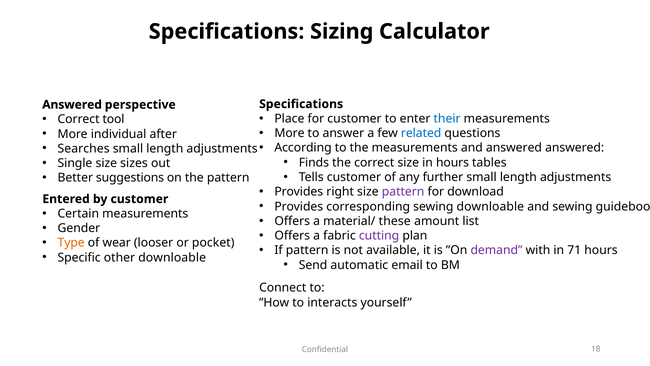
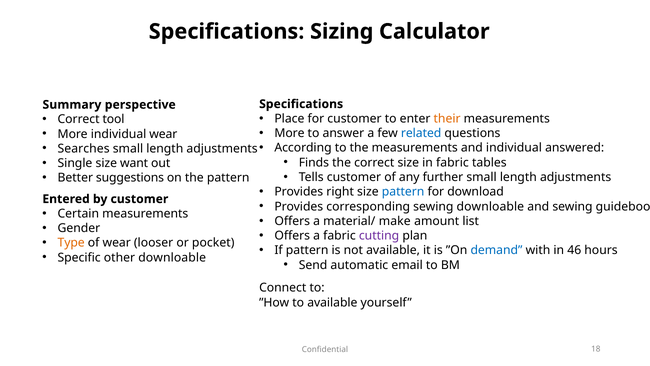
Answered: Answered -> Summary (72, 105)
their colour: blue -> orange (447, 119)
individual after: after -> wear (163, 134)
and answered: answered -> individual (514, 148)
in hours: hours -> fabric (452, 162)
sizes: sizes -> want (134, 163)
pattern colour: purple -> blue (403, 192)
these: these -> make (395, 221)
demand colour: purple -> blue (496, 250)
71: 71 -> 46 (574, 250)
to interacts: interacts -> available (332, 302)
